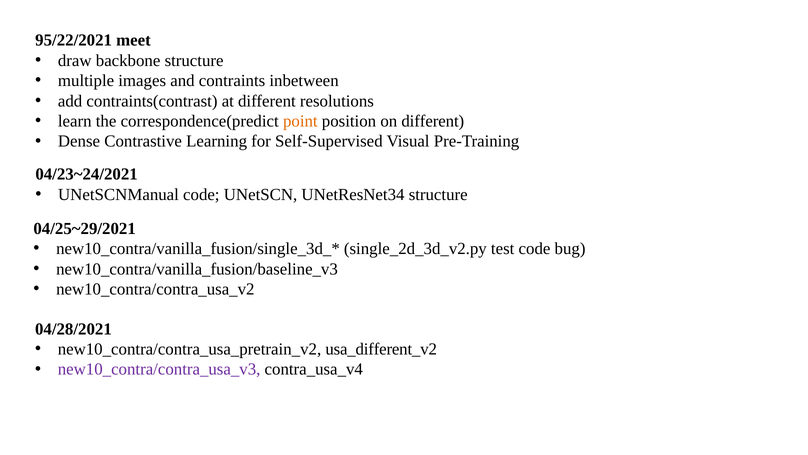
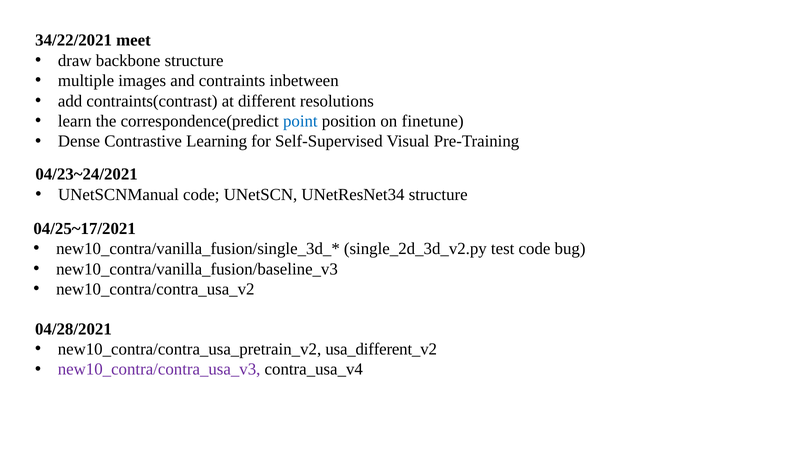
95/22/2021: 95/22/2021 -> 34/22/2021 (74, 40)
point colour: orange -> blue (300, 121)
on different: different -> finetune (433, 121)
04/25~29/2021: 04/25~29/2021 -> 04/25~17/2021 (85, 228)
